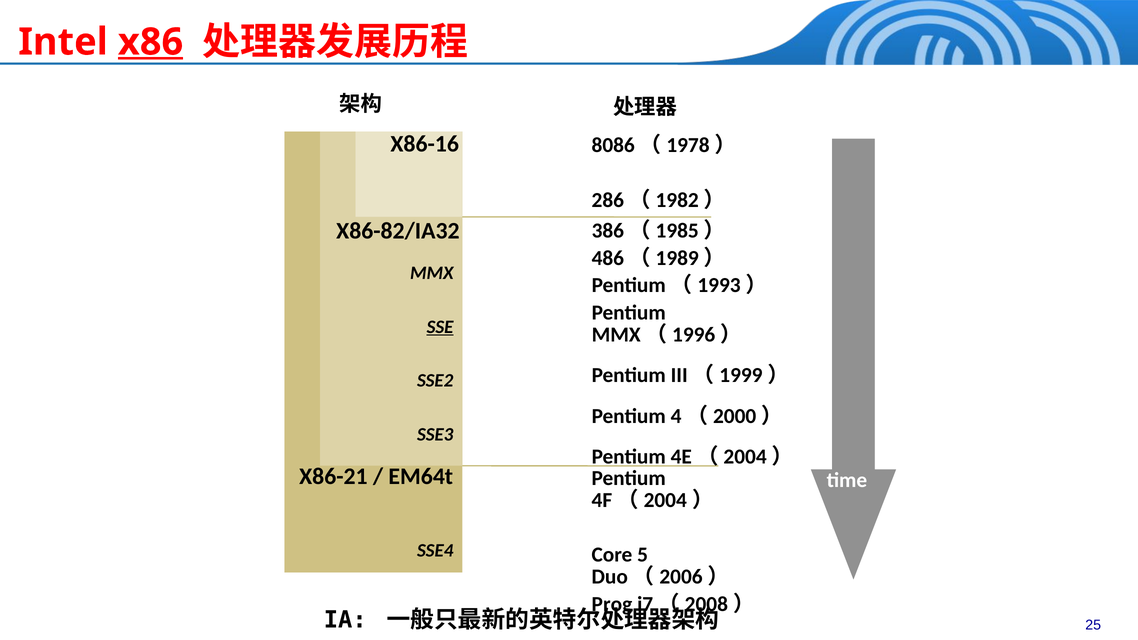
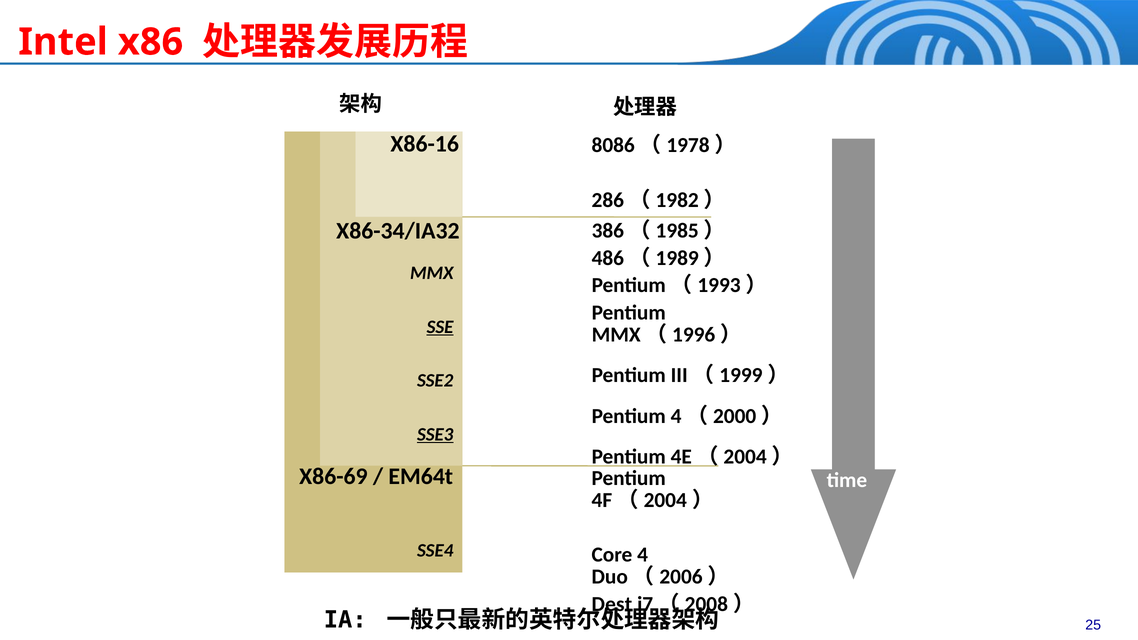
x86 underline: present -> none (151, 42)
X86-82/IA32: X86-82/IA32 -> X86-34/IA32 (398, 231)
SSE3 underline: none -> present (435, 434)
X86-21: X86-21 -> X86-69 (333, 477)
5: 5 -> 4 (643, 555)
Prog: Prog -> Dest (612, 604)
